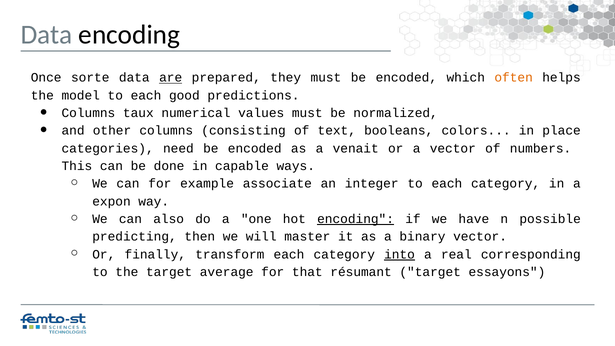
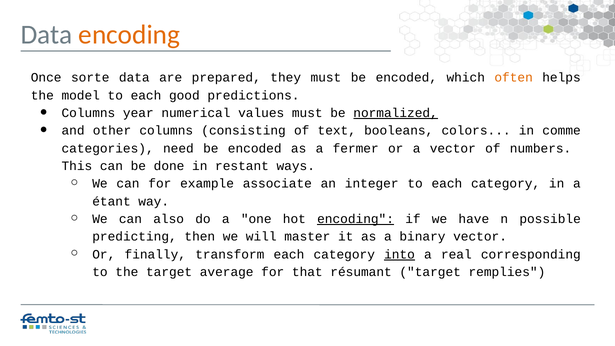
encoding colour: black -> orange (129, 35)
are underline: present -> none (171, 78)
taux: taux -> year (138, 113)
normalized underline: none -> present (396, 113)
place: place -> comme (562, 131)
venait: venait -> fermer (356, 148)
capable: capable -> restant (242, 166)
expon: expon -> étant (112, 201)
essayons: essayons -> remplies (507, 272)
